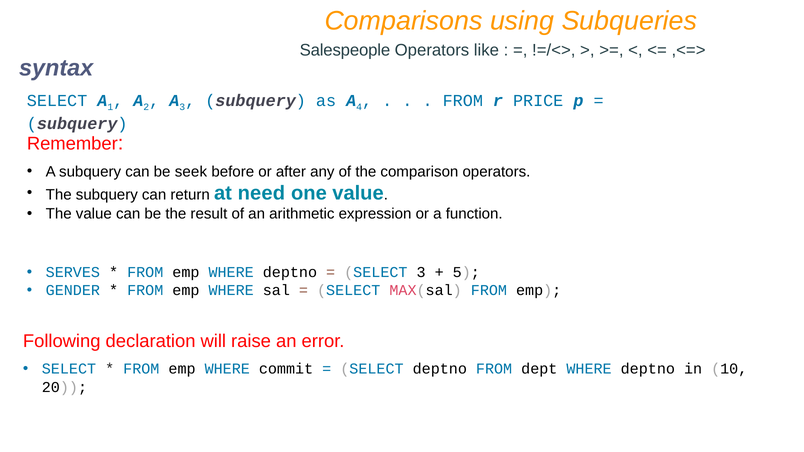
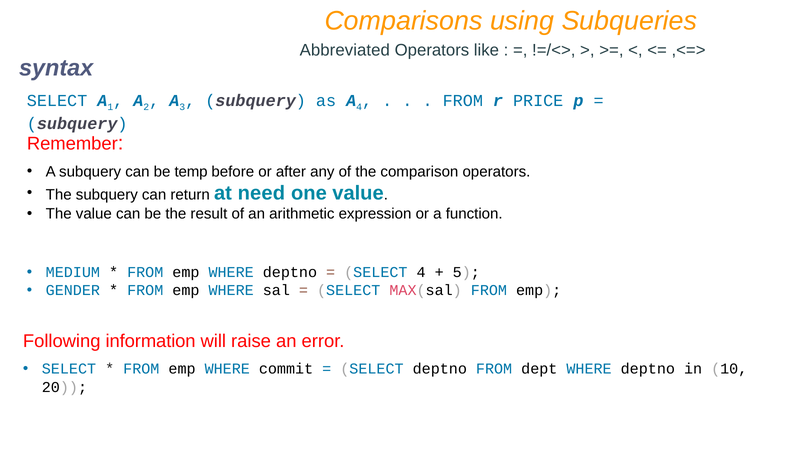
Salespeople: Salespeople -> Abbreviated (345, 50)
seek: seek -> temp (191, 172)
SERVES: SERVES -> MEDIUM (73, 273)
SELECT 3: 3 -> 4 (421, 273)
declaration: declaration -> information (151, 341)
